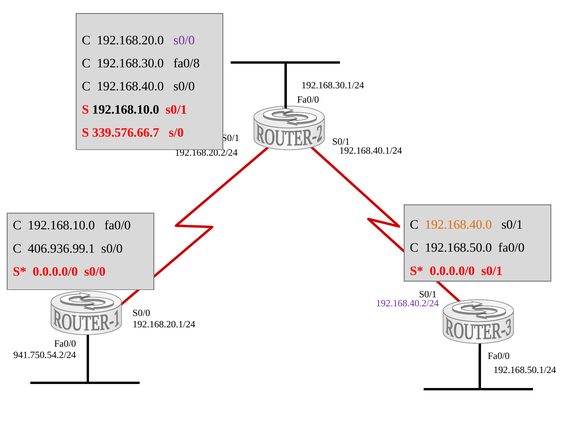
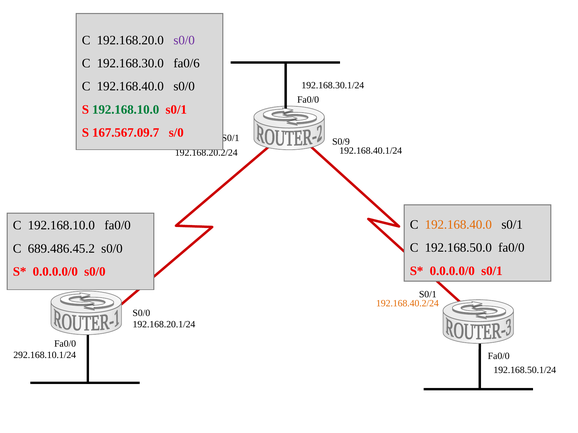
fa0/8: fa0/8 -> fa0/6 (187, 63)
192.168.10.0 colour: black -> green (126, 110)
339.576.66.7: 339.576.66.7 -> 167.567.09.7 (126, 133)
S0/1: S0/1 -> S0/9 (341, 142)
406.936.99.1: 406.936.99.1 -> 689.486.45.2 (61, 249)
192.168.40.2/24 colour: purple -> orange (407, 304)
941.750.54.2/24: 941.750.54.2/24 -> 292.168.10.1/24 (45, 355)
